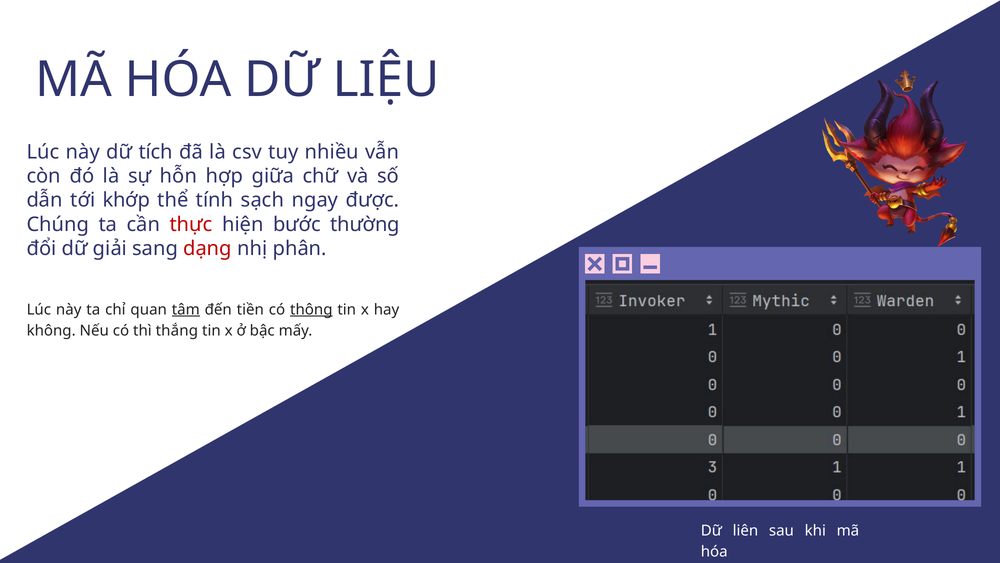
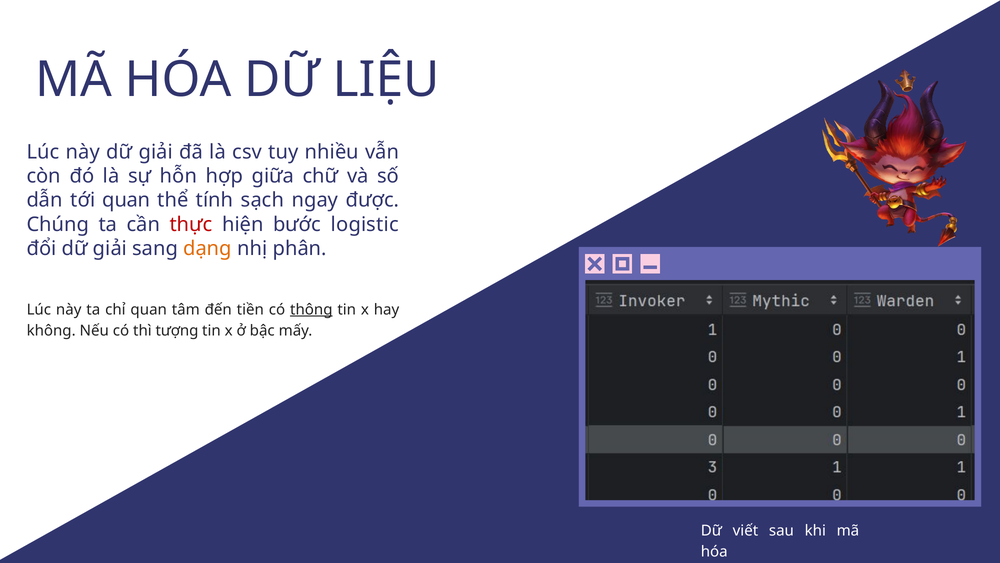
này dữ tích: tích -> giải (156, 152)
tới khớp: khớp -> quan (126, 200)
thường: thường -> logistic (365, 224)
dạng colour: red -> orange (208, 249)
tâm underline: present -> none (186, 309)
thắng: thắng -> tượng (177, 330)
liên: liên -> viết (745, 530)
